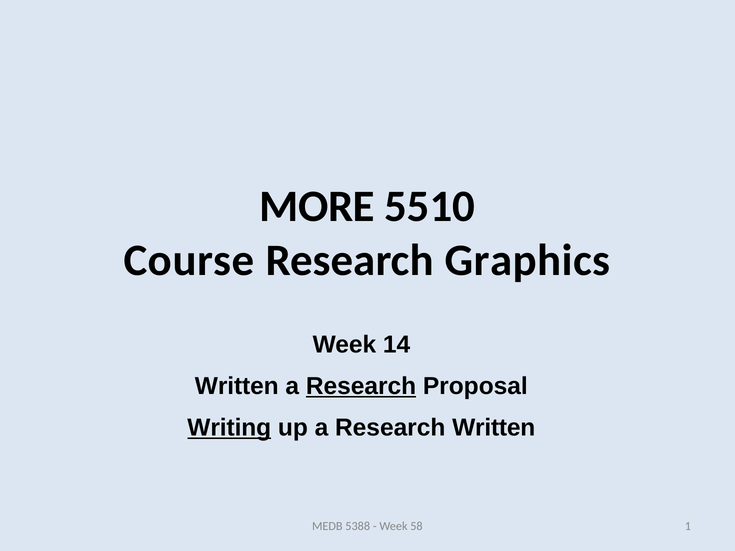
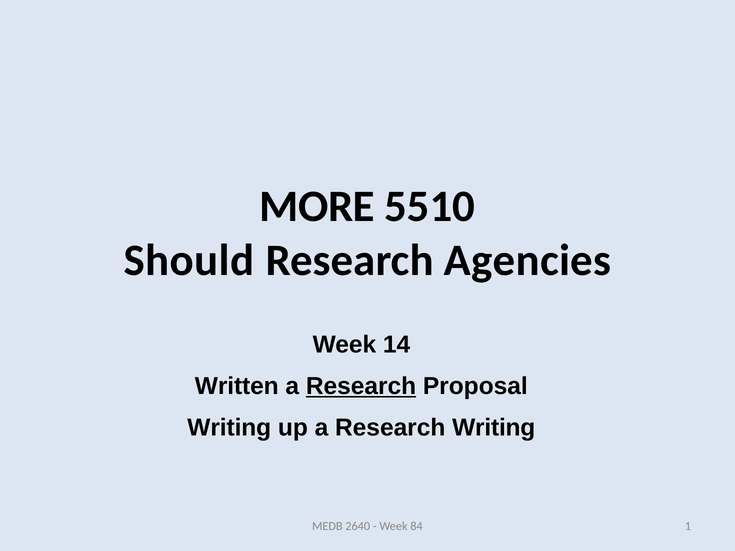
Course: Course -> Should (189, 260)
Graphics: Graphics -> Agencies (527, 260)
Writing underline: present -> none (229, 428)
Research Written: Written -> Writing (494, 428)
5388: 5388 -> 2640 (358, 526)
58: 58 -> 84 (417, 526)
